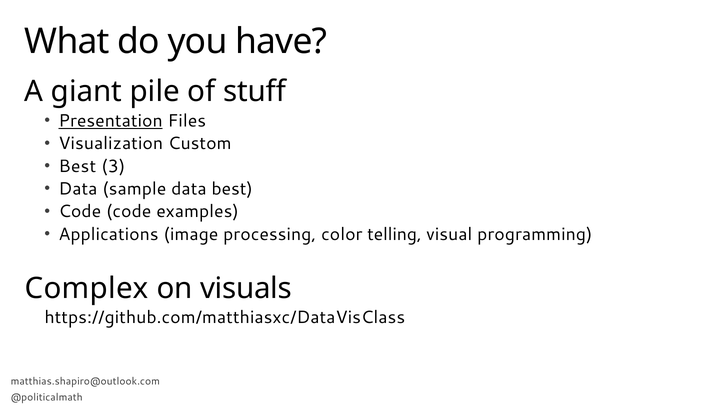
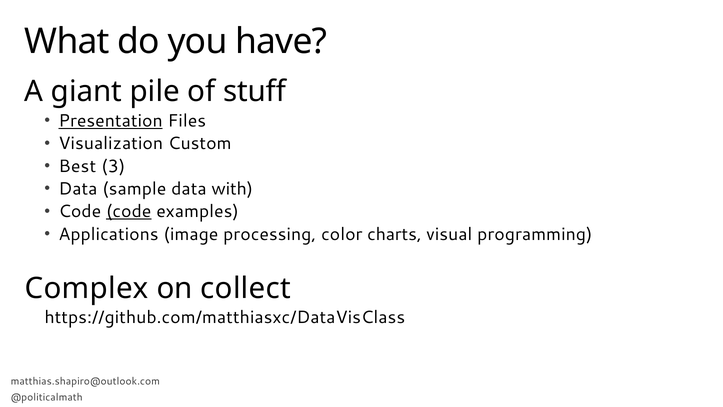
data best: best -> with (232, 189)
code underline: none -> present (129, 211)
telling: telling -> charts (394, 234)
visuals: visuals -> collect (246, 288)
